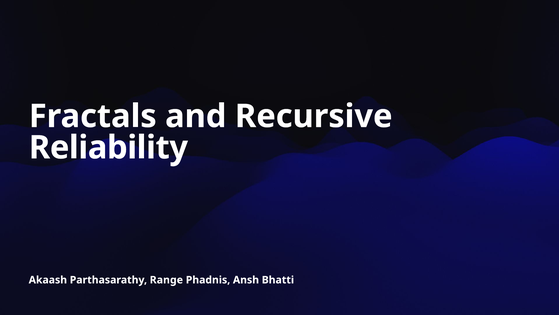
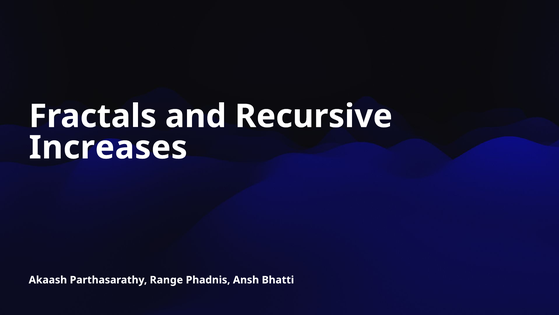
Reliability: Reliability -> Increases (108, 147)
